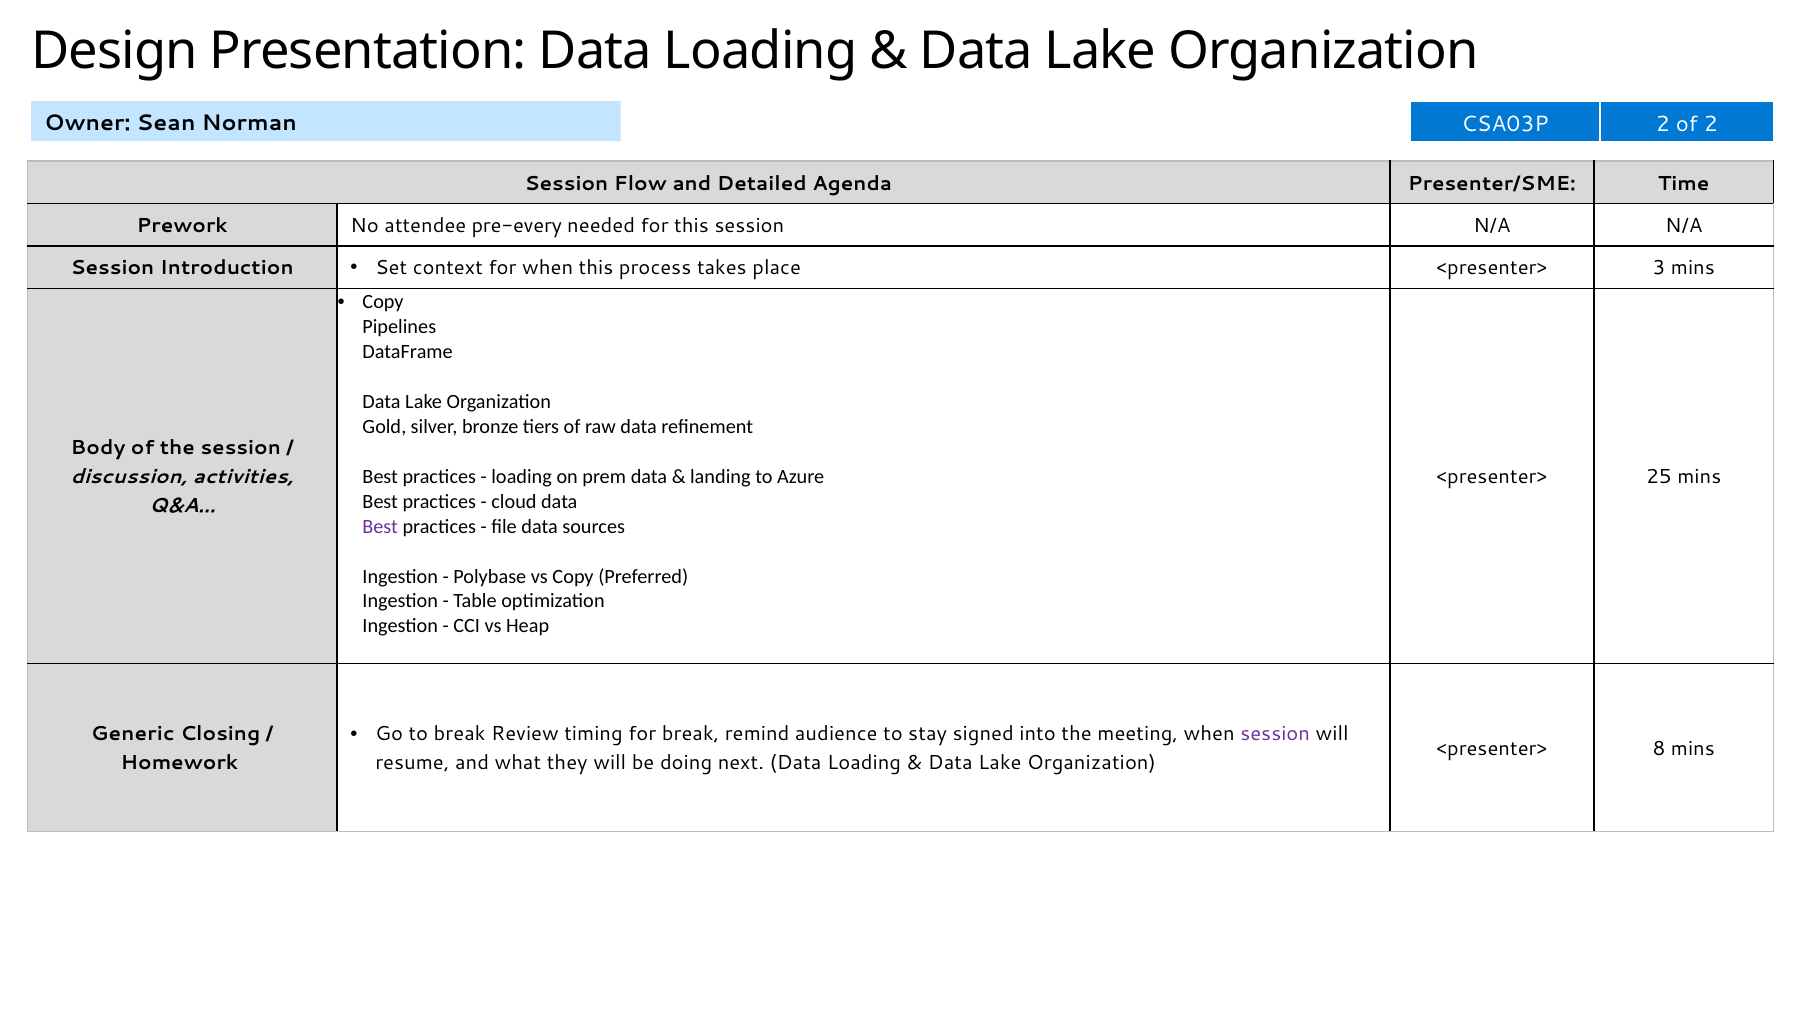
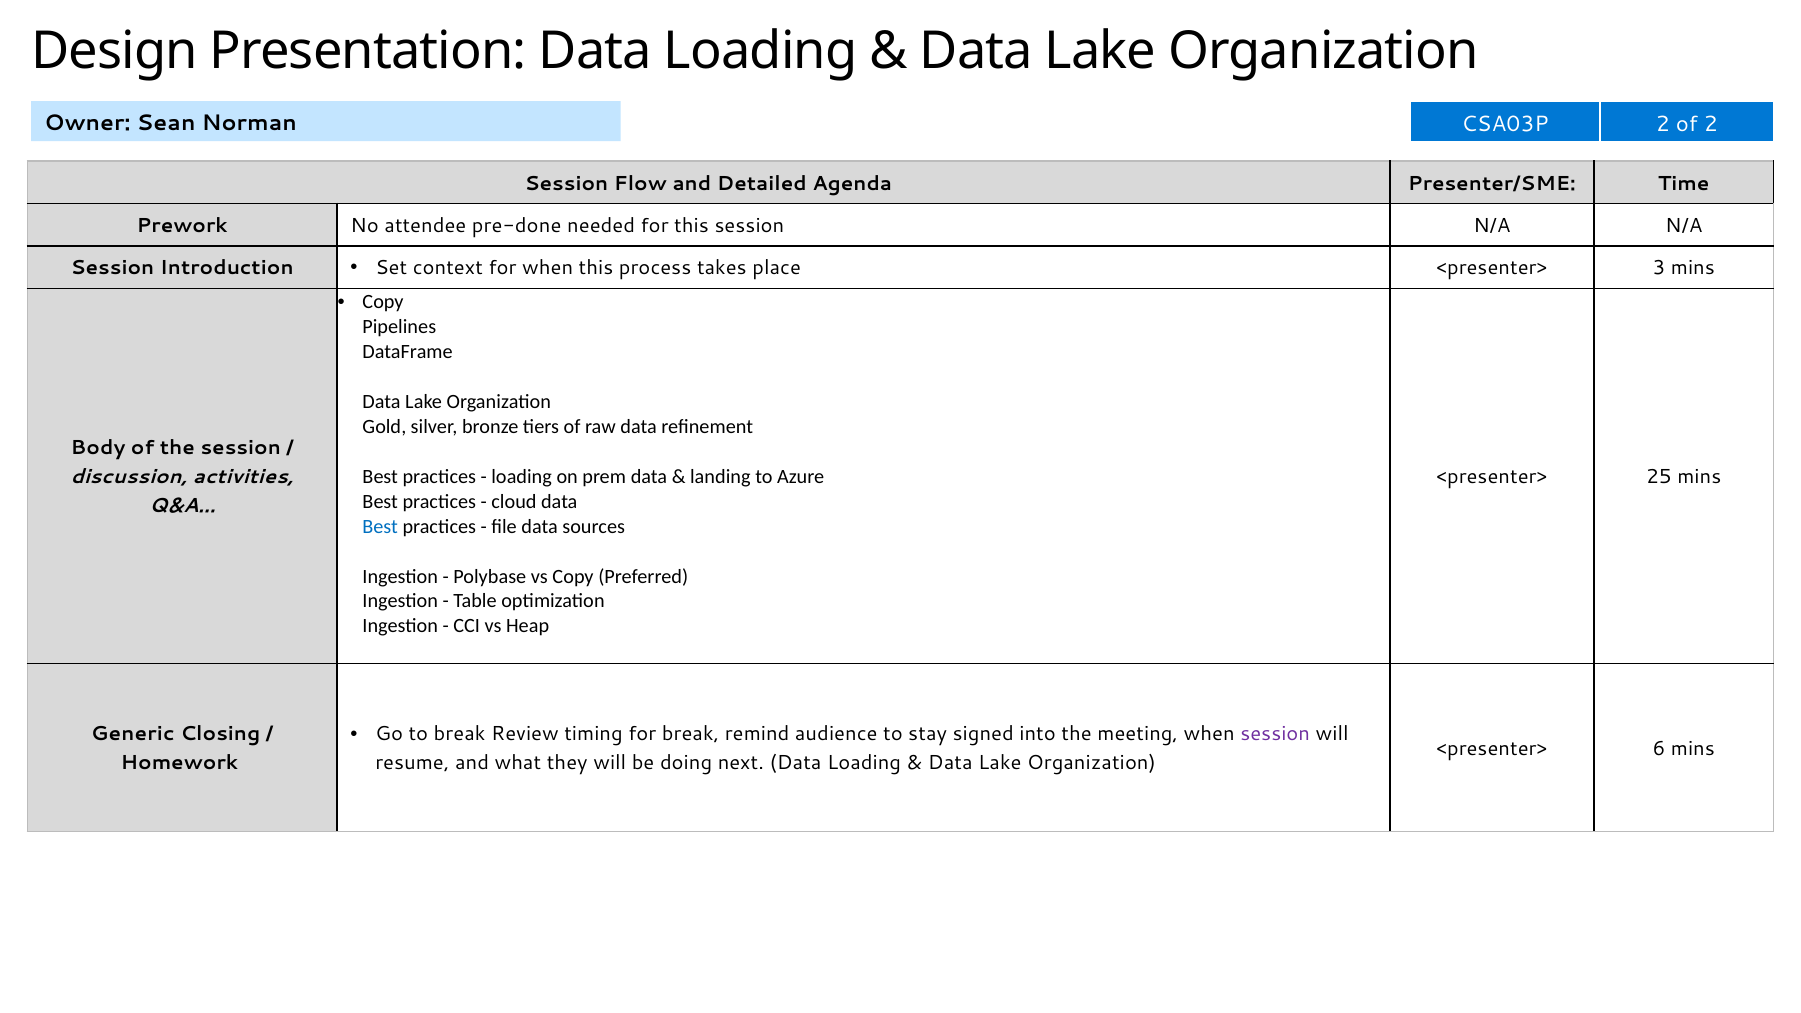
pre-every: pre-every -> pre-done (517, 226)
Best colour: purple -> blue (380, 526)
8: 8 -> 6 (1659, 749)
